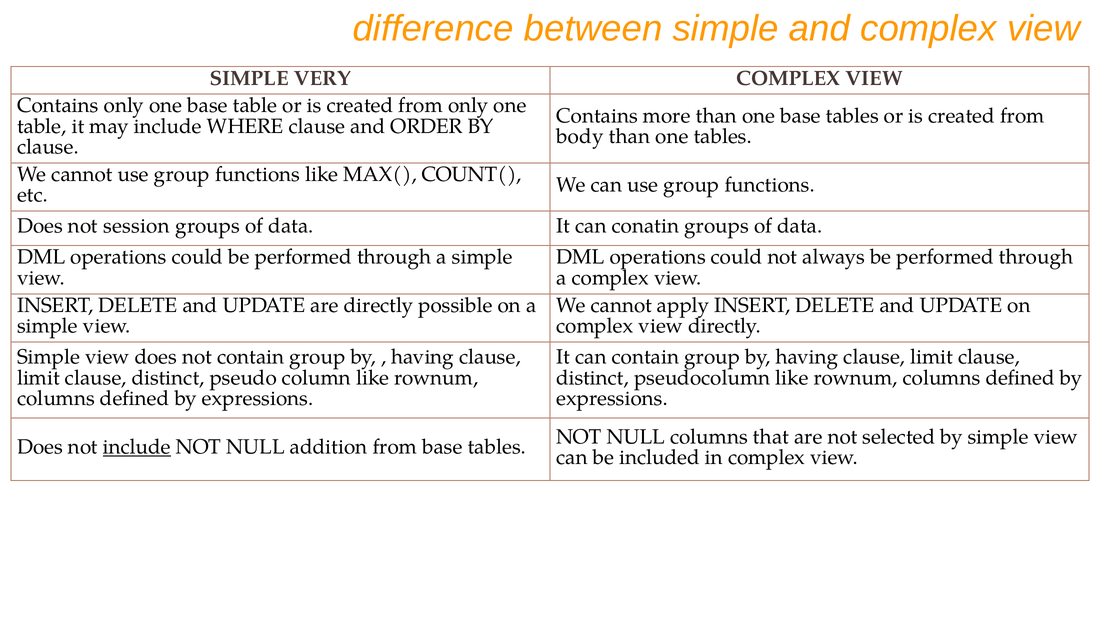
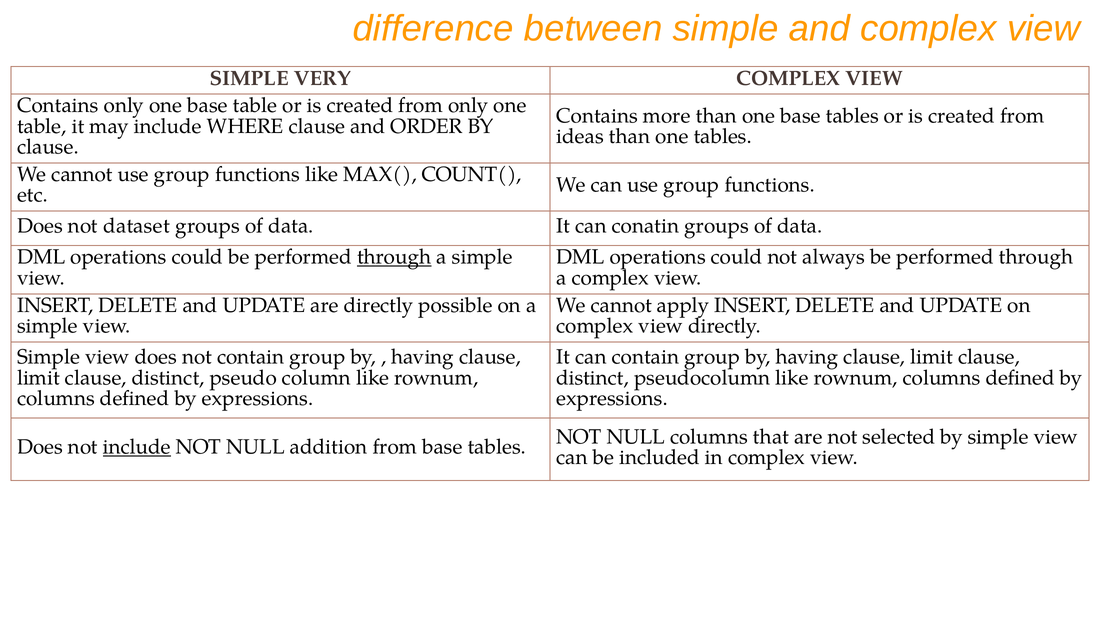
body: body -> ideas (580, 137)
session: session -> dataset (136, 226)
through underline: none -> present (394, 257)
